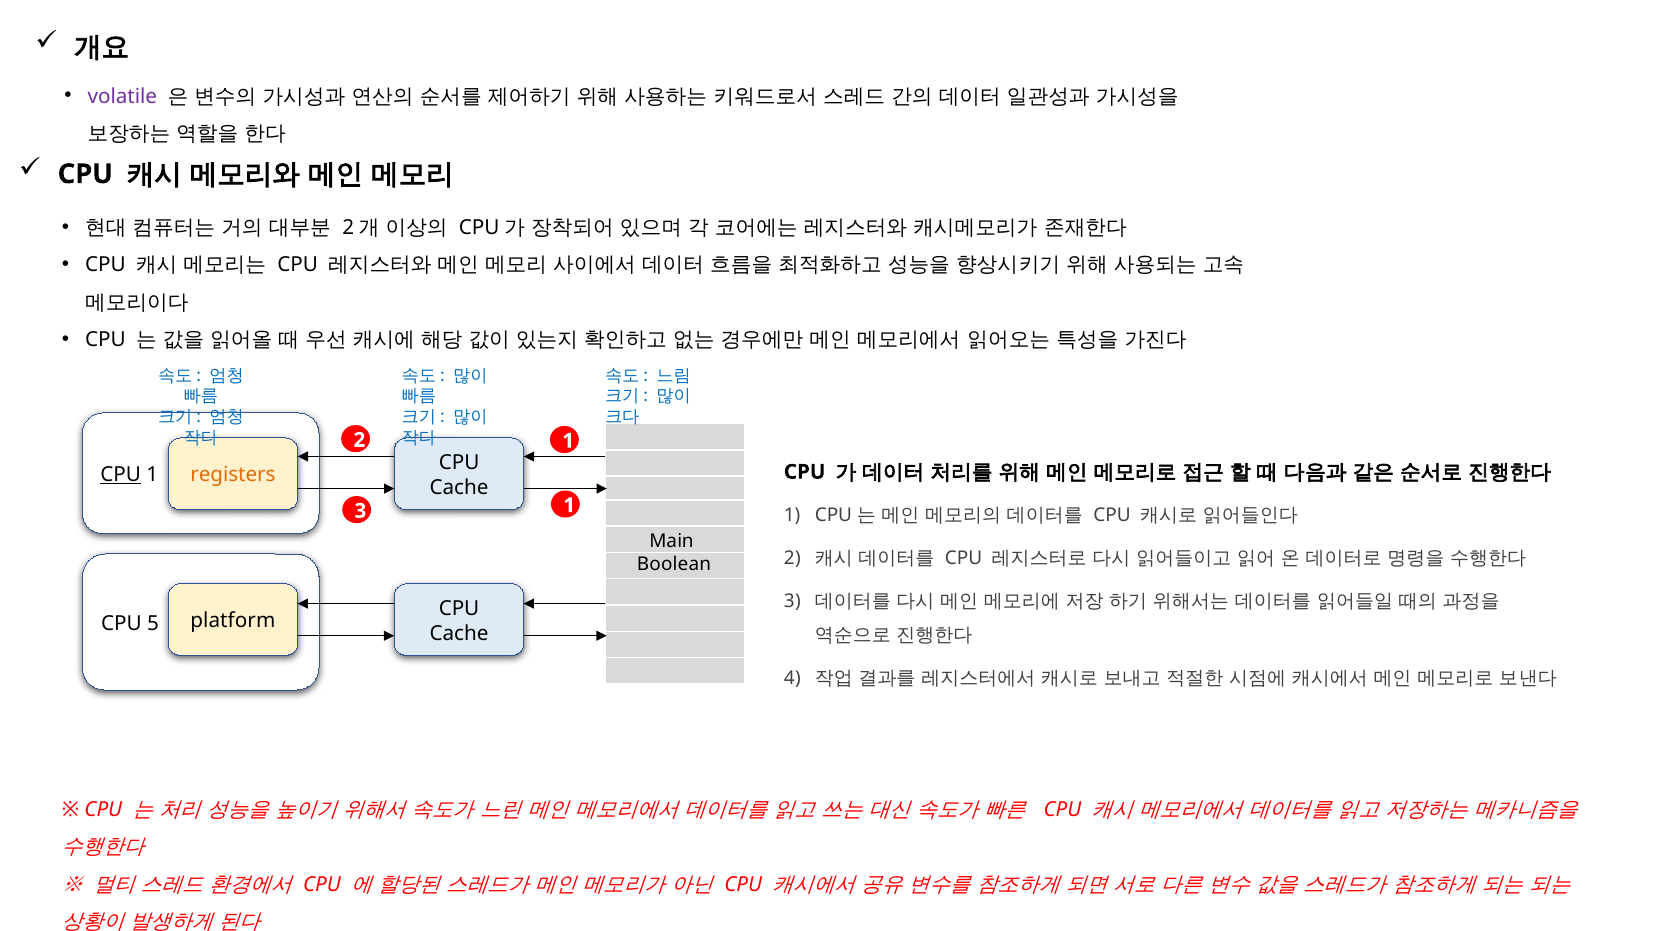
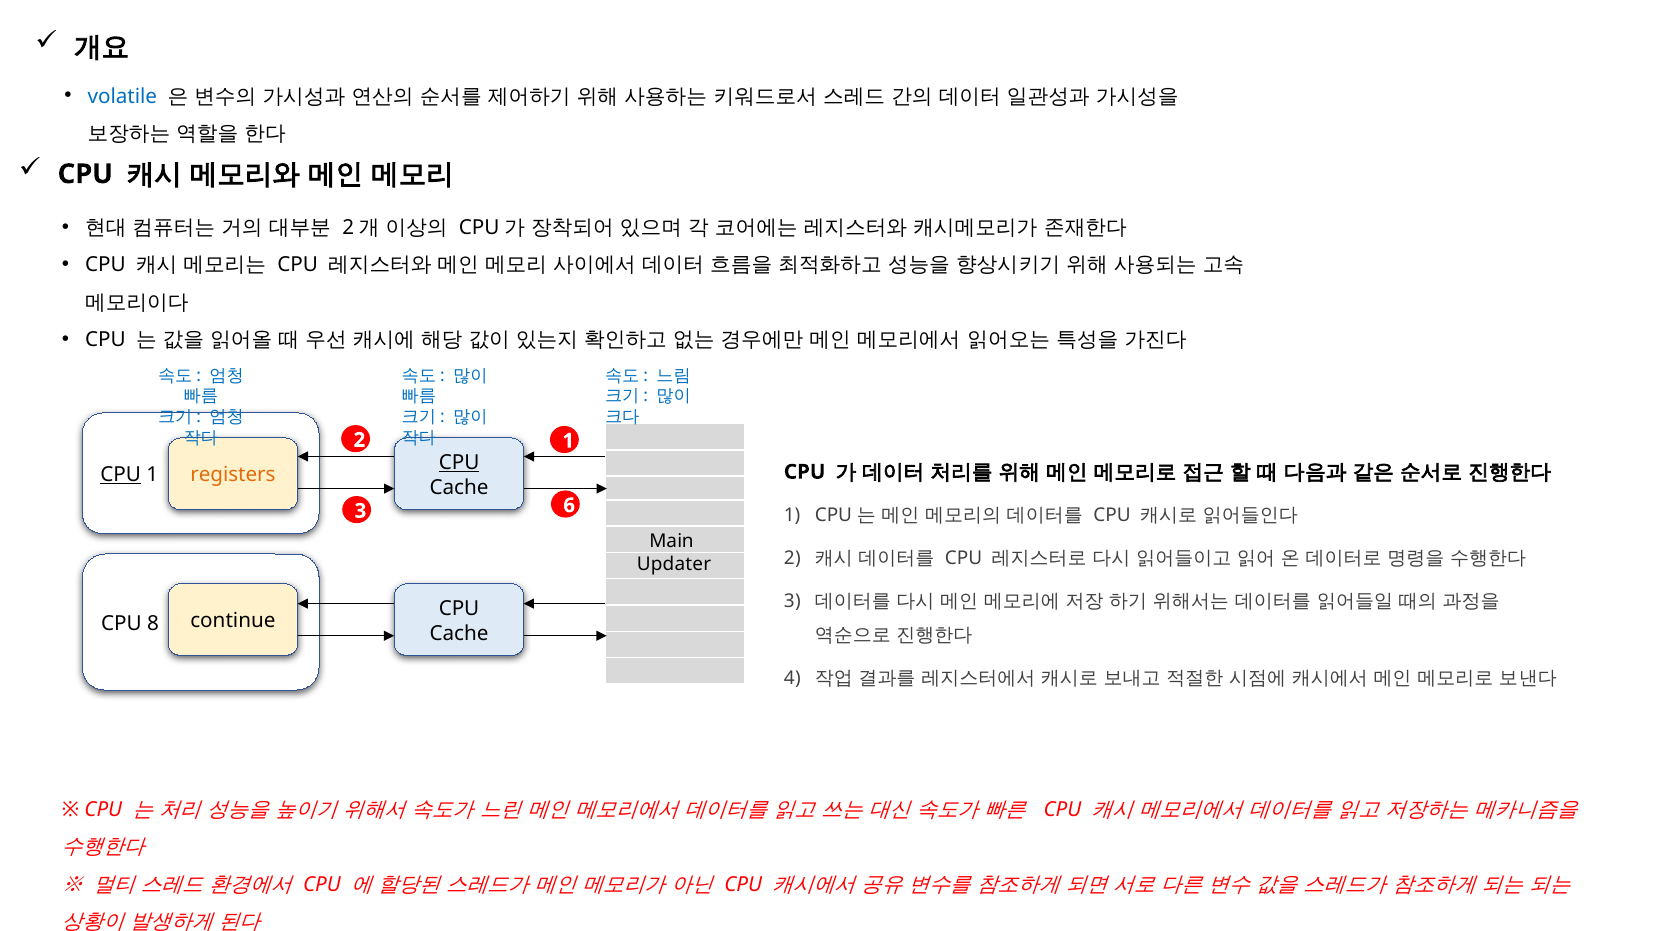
volatile colour: purple -> blue (122, 96)
CPU underline: none -> present (459, 463)
3 1: 1 -> 6 (569, 505)
Boolean: Boolean -> Updater (674, 564)
platform: platform -> continue (233, 621)
5: 5 -> 8 (153, 623)
